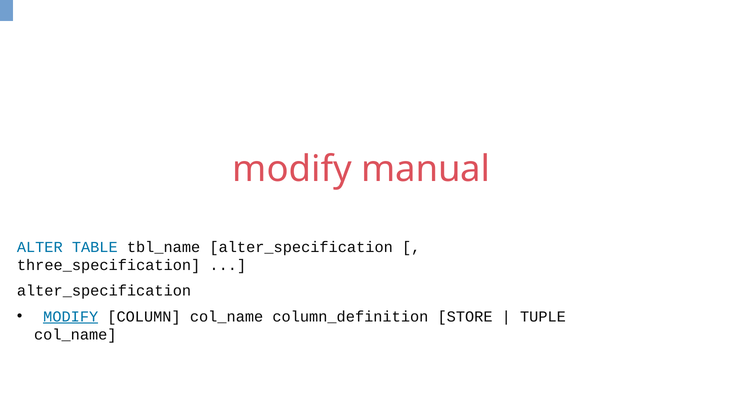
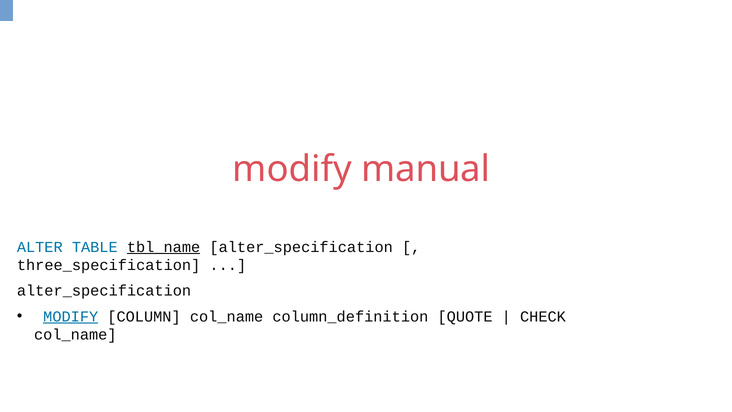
tbl_name underline: none -> present (164, 247)
STORE: STORE -> QUOTE (465, 316)
TUPLE: TUPLE -> CHECK (543, 316)
